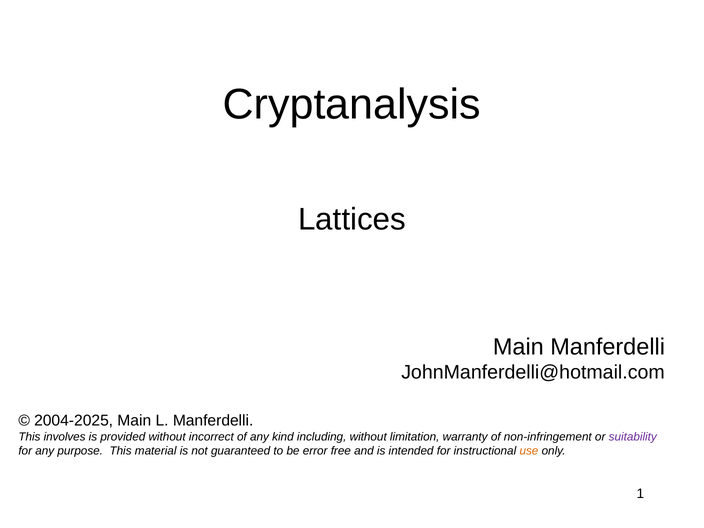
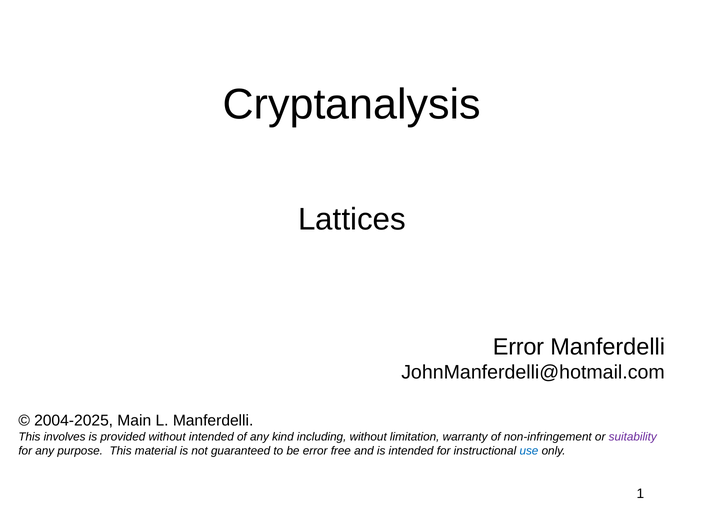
Main: Main -> Error (518, 347)
without incorrect: incorrect -> intended (211, 437)
use colour: orange -> blue (529, 451)
